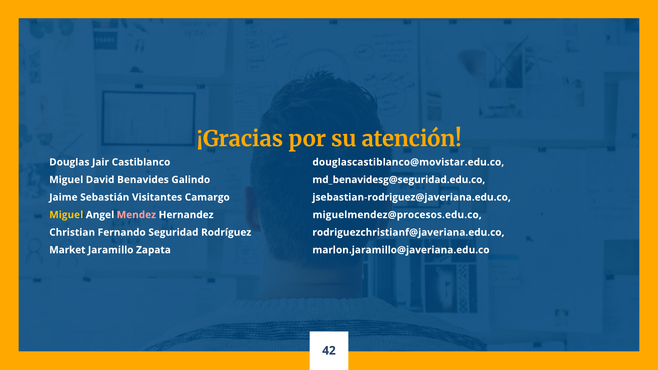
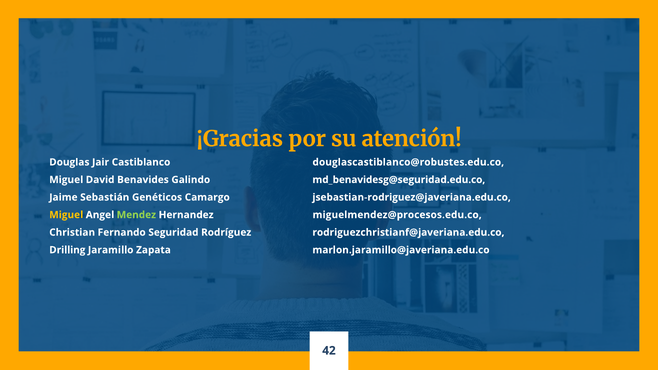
douglascastiblanco@movistar.edu.co: douglascastiblanco@movistar.edu.co -> douglascastiblanco@robustes.edu.co (408, 162)
Visitantes: Visitantes -> Genéticos (157, 197)
Mendez colour: pink -> light green (136, 215)
Market: Market -> Drilling (67, 250)
